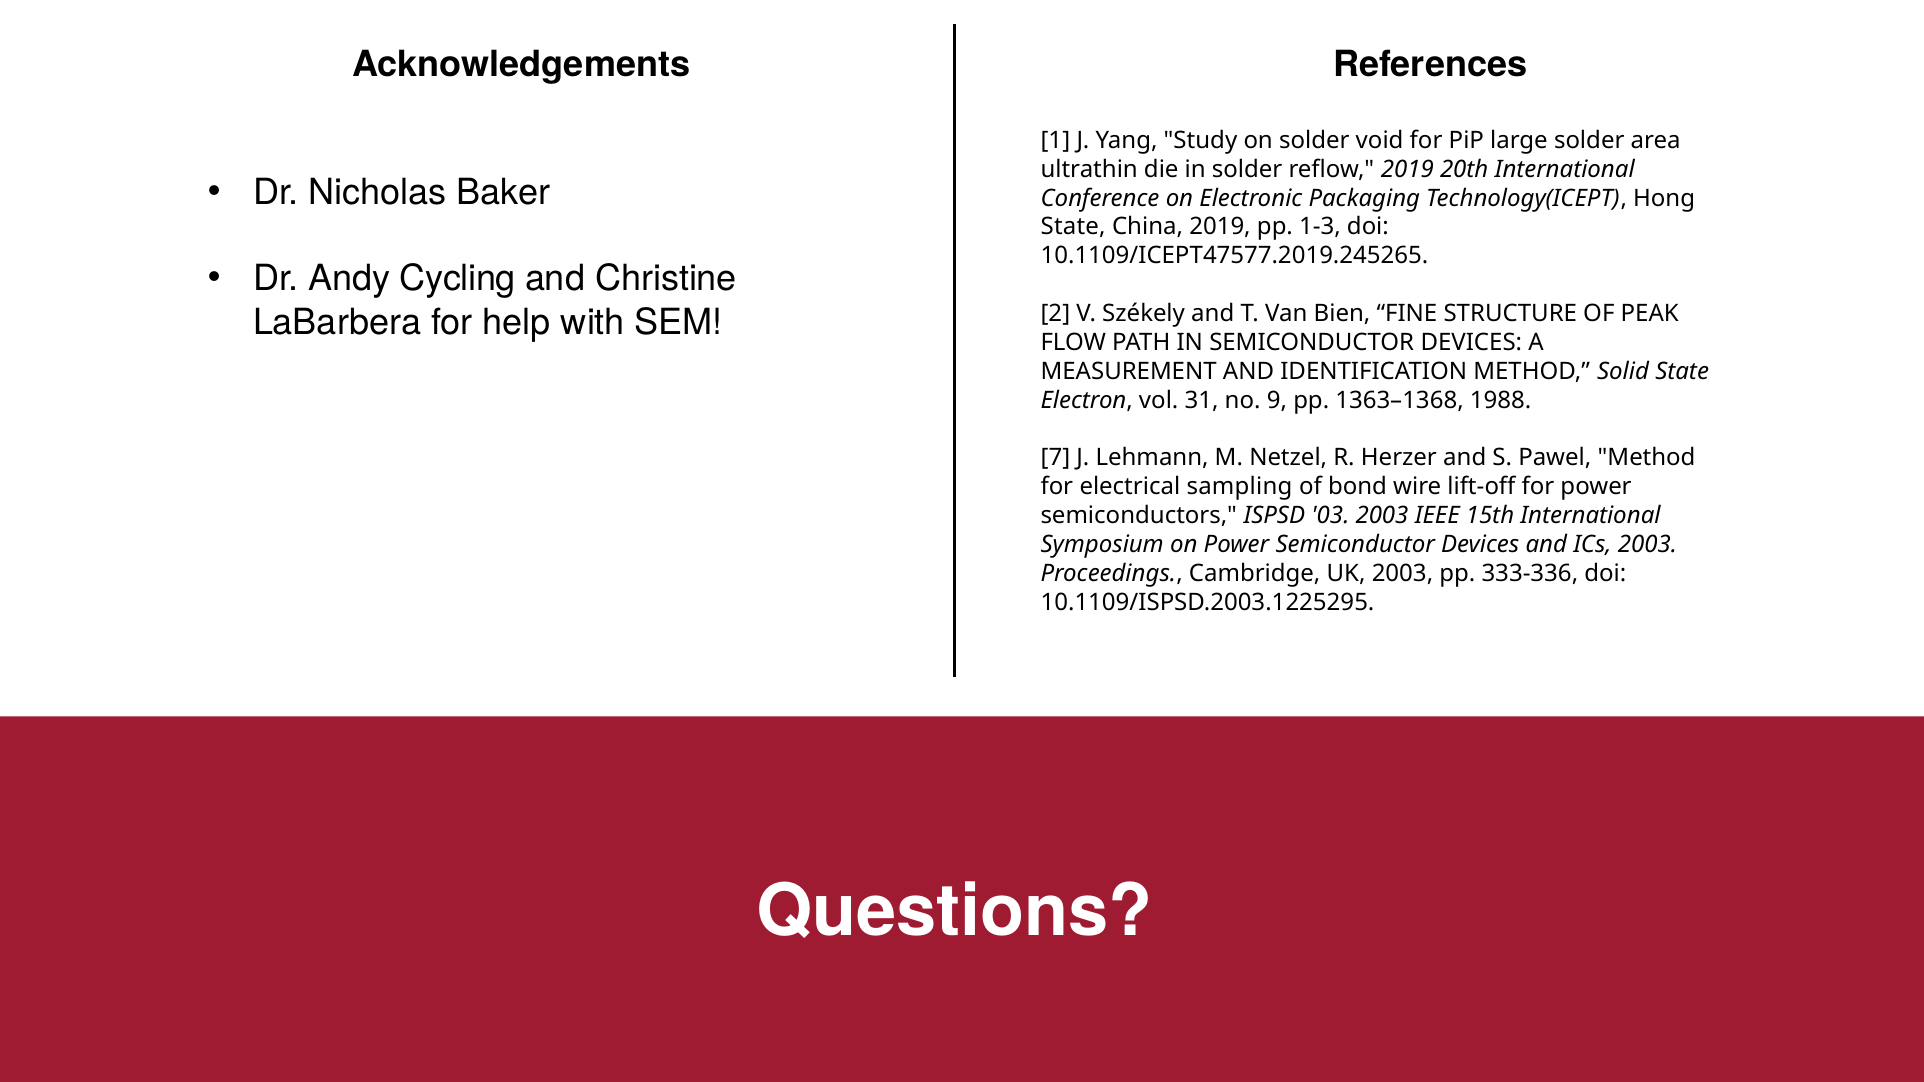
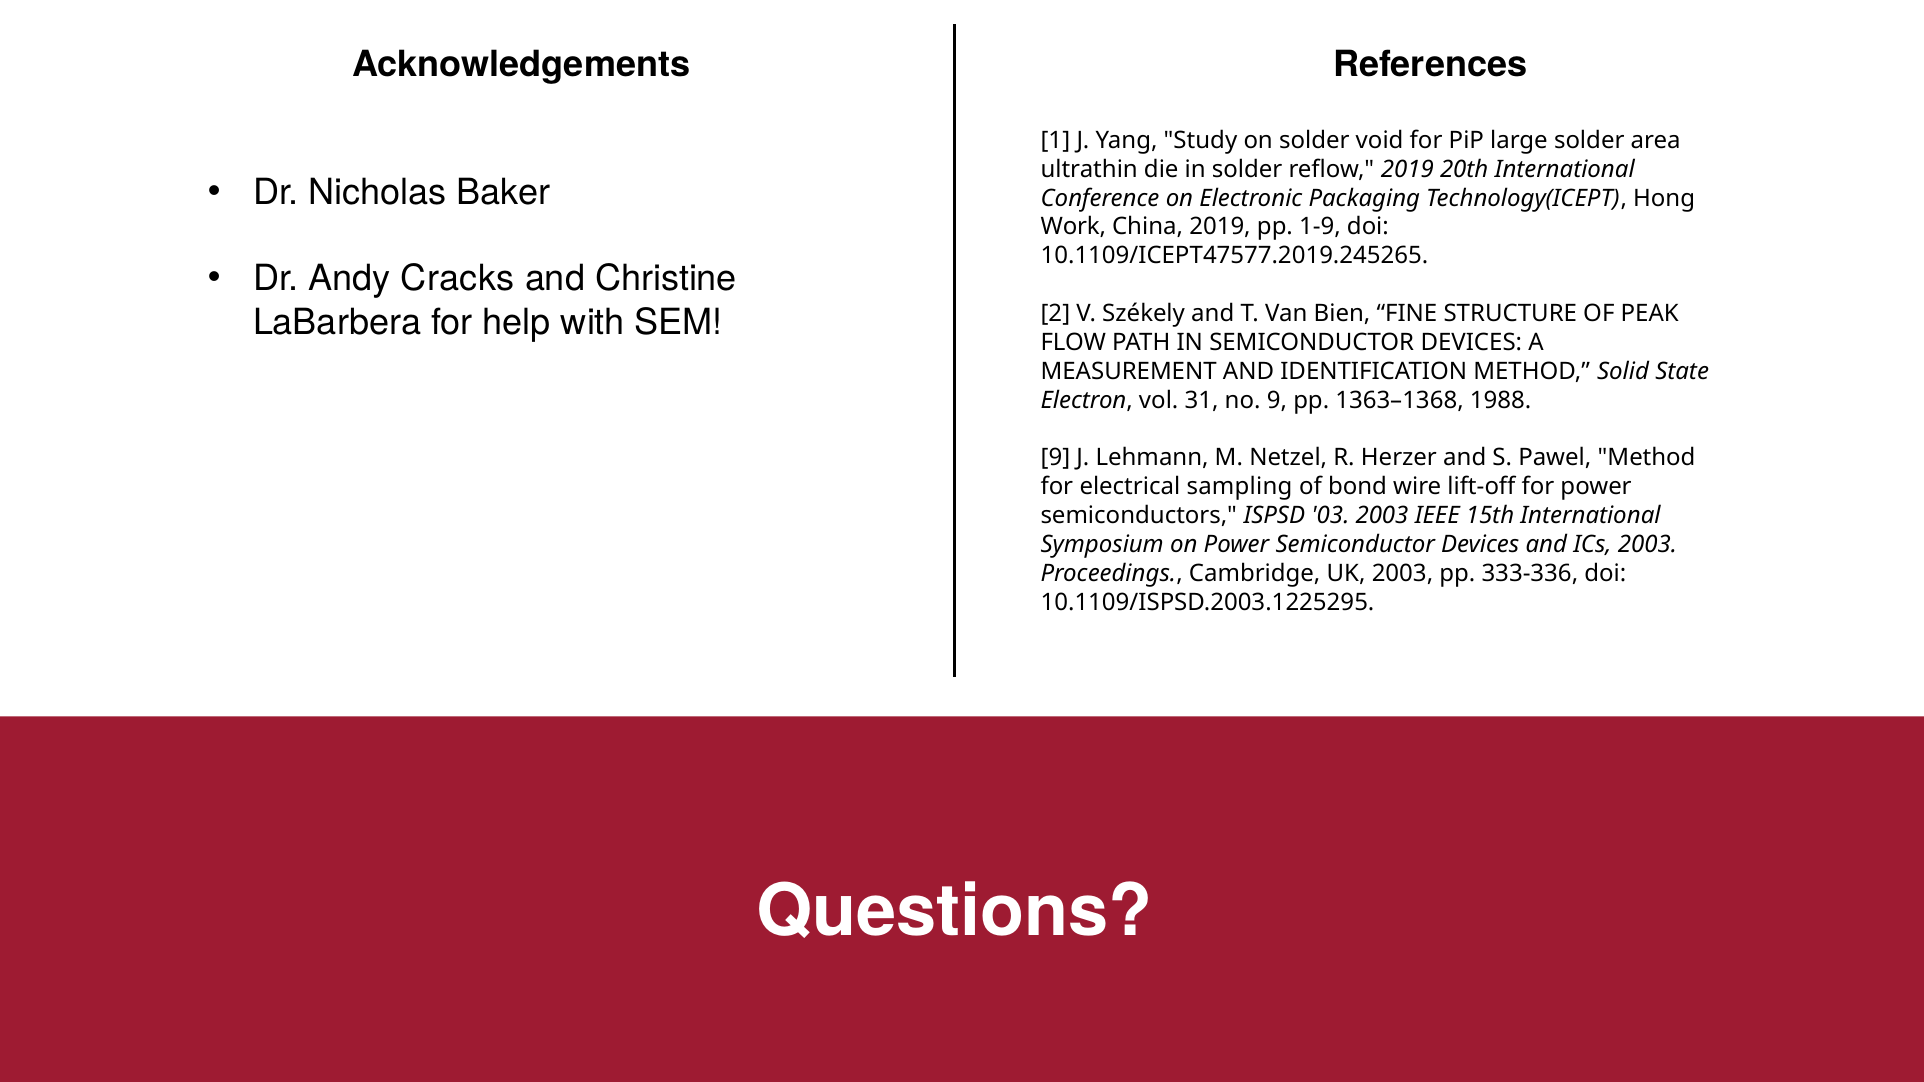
State: State -> Work (1073, 227)
1-3: 1-3 -> 1-9 (1320, 227)
Cycling: Cycling -> Cracks (458, 279)
7: 7 -> 9 (1055, 458)
